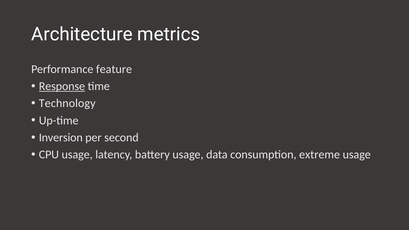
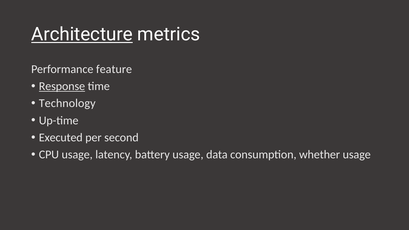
Architecture underline: none -> present (82, 34)
Inversion: Inversion -> Executed (61, 138)
extreme: extreme -> whether (320, 155)
